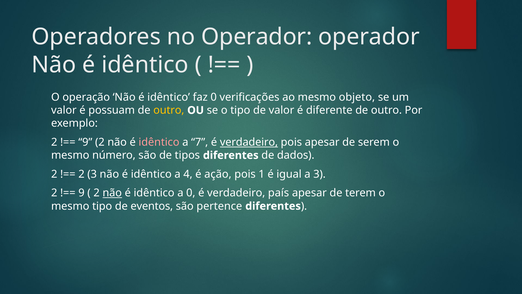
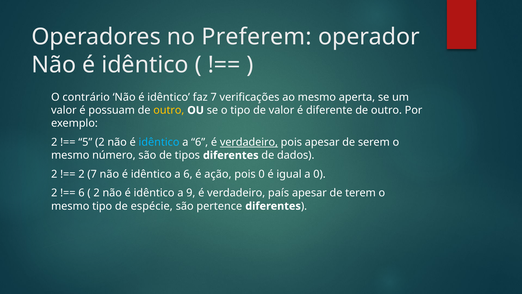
no Operador: Operador -> Preferem (257, 37)
operação: operação -> contrário (86, 97)
faz 0: 0 -> 7 (214, 97)
objeto: objeto -> aperta (357, 97)
9: 9 -> 5 (85, 142)
idêntico colour: pink -> light blue (159, 142)
7: 7 -> 6 (200, 142)
2 3: 3 -> 7 (92, 174)
4: 4 -> 6 (188, 174)
pois 1: 1 -> 0 (262, 174)
a 3: 3 -> 0 (319, 174)
9: 9 -> 6 (81, 193)
não underline: present -> none (112, 193)
a 0: 0 -> 9 (191, 193)
eventos: eventos -> espécie (152, 206)
